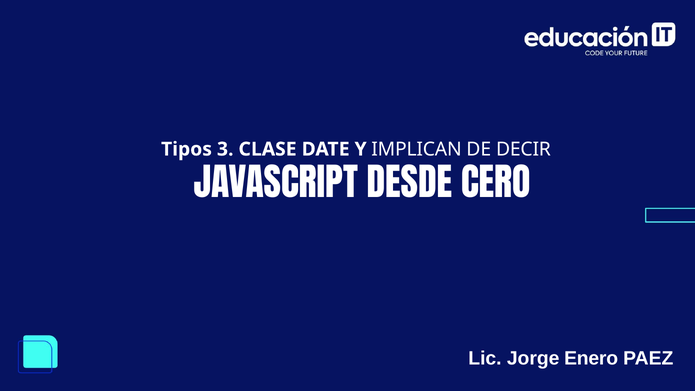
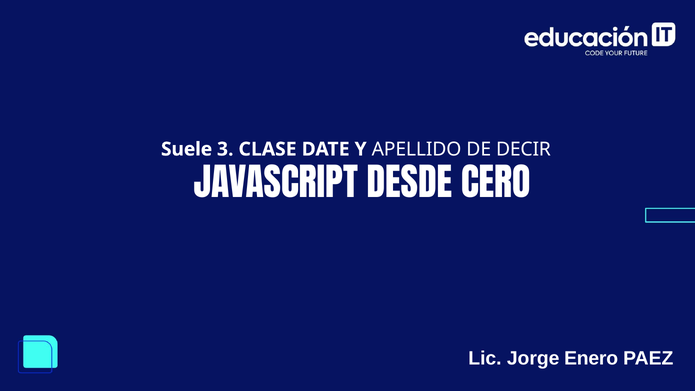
Tipos: Tipos -> Suele (187, 149)
IMPLICAN: IMPLICAN -> APELLIDO (417, 149)
